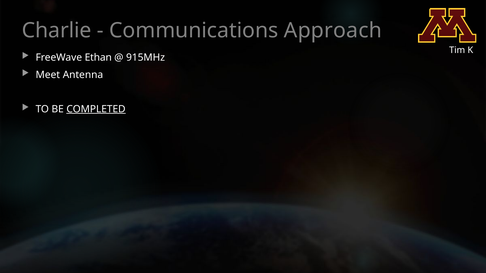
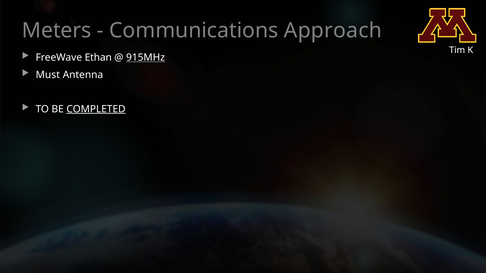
Charlie: Charlie -> Meters (57, 31)
915MHz underline: none -> present (146, 58)
Meet: Meet -> Must (48, 75)
